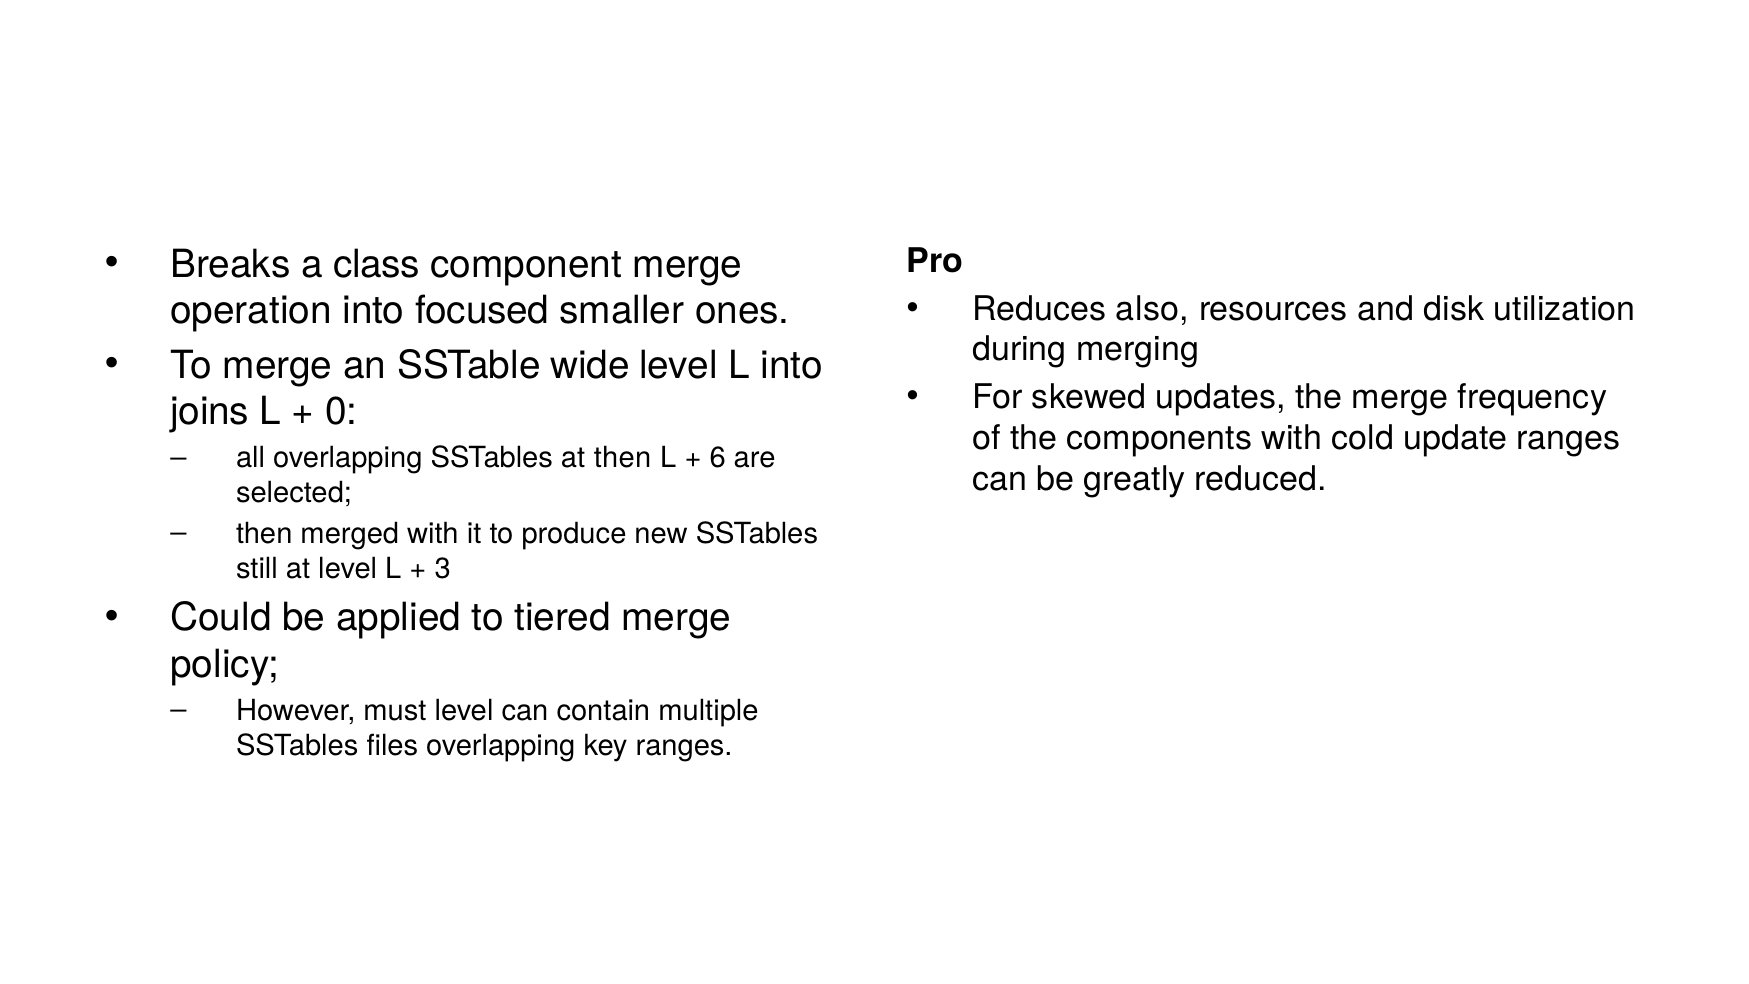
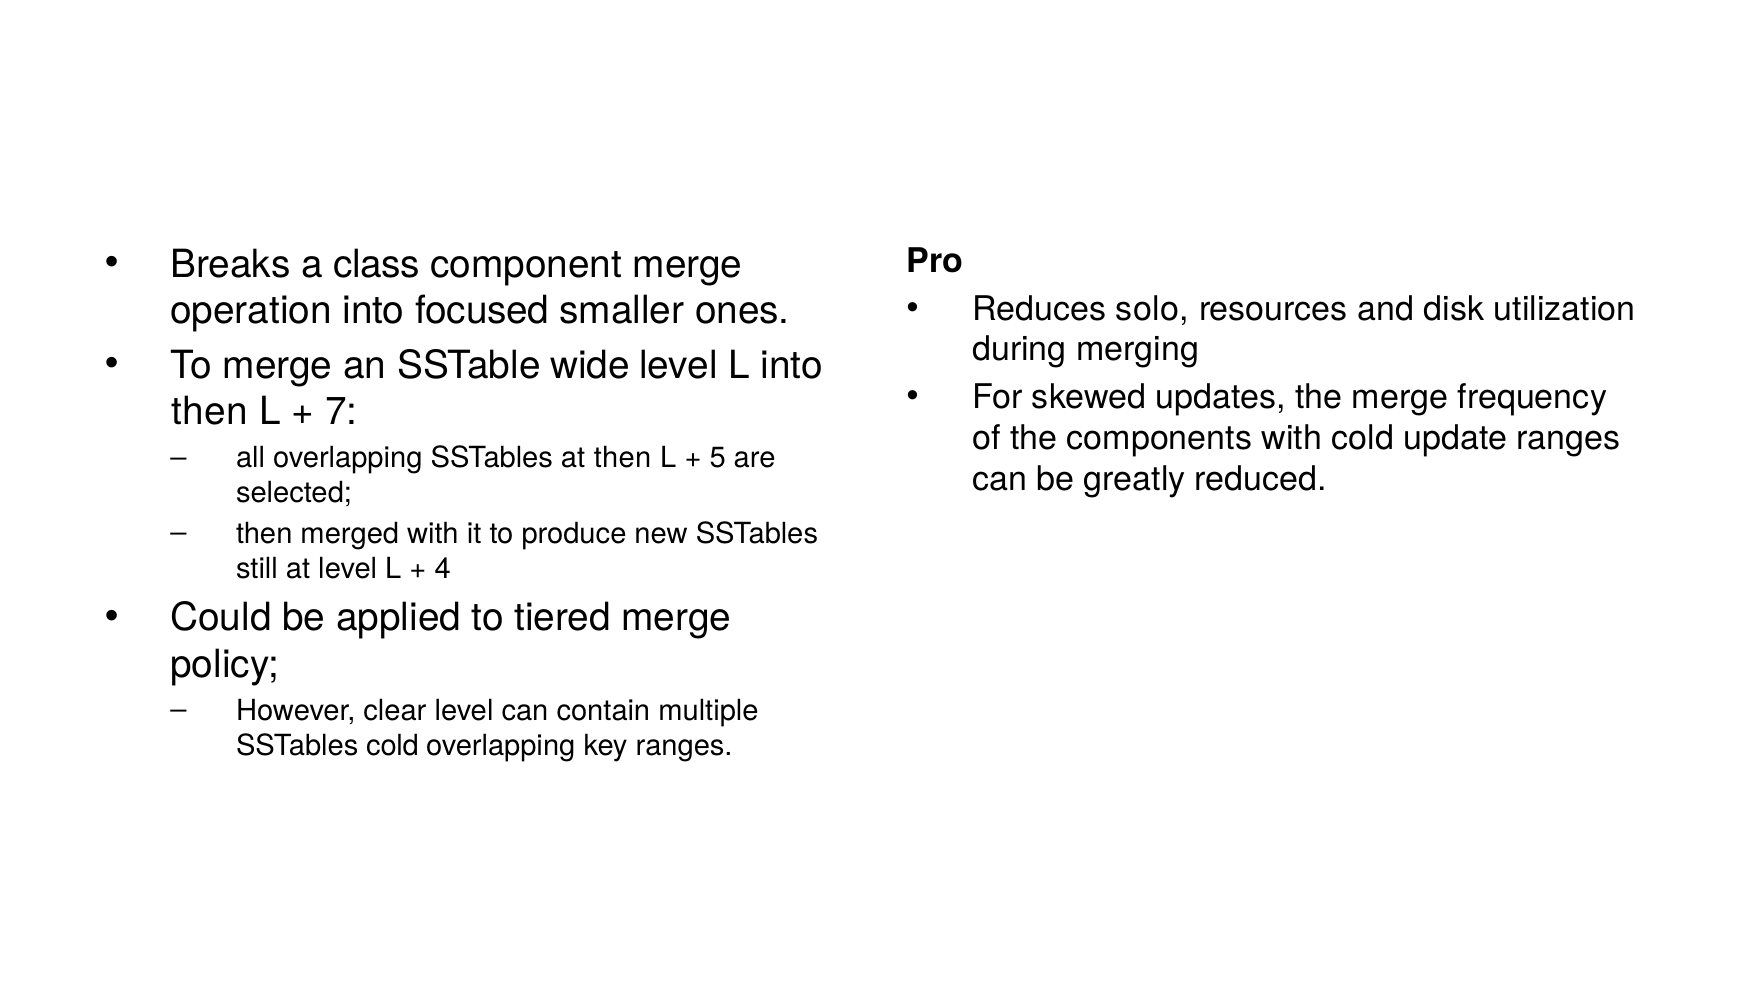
also: also -> solo (1153, 309)
joins: joins -> then (209, 412)
0: 0 -> 7 (341, 412)
6: 6 -> 5 (718, 458)
3: 3 -> 4 (443, 569)
must: must -> clear (395, 711)
SSTables files: files -> cold (393, 746)
